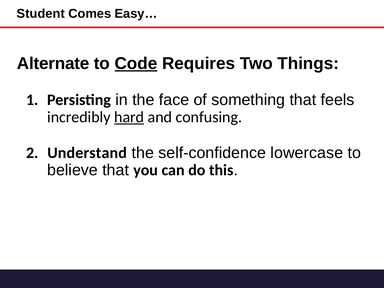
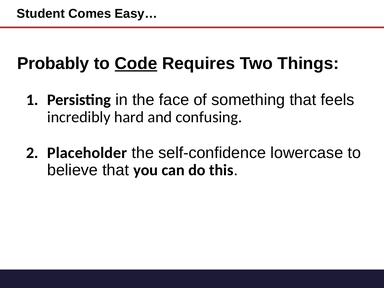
Alternate: Alternate -> Probably (53, 64)
hard underline: present -> none (129, 117)
Understand: Understand -> Placeholder (87, 153)
